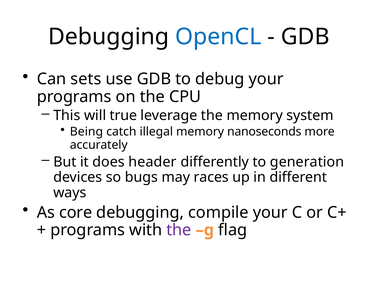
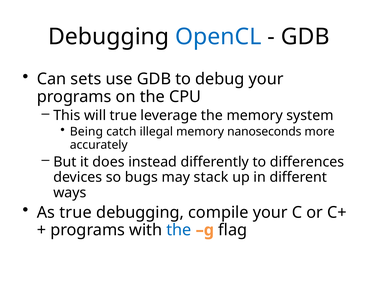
header: header -> instead (153, 162)
generation: generation -> differences (307, 162)
races: races -> stack (211, 177)
As core: core -> true (76, 212)
the colour: purple -> blue (179, 230)
